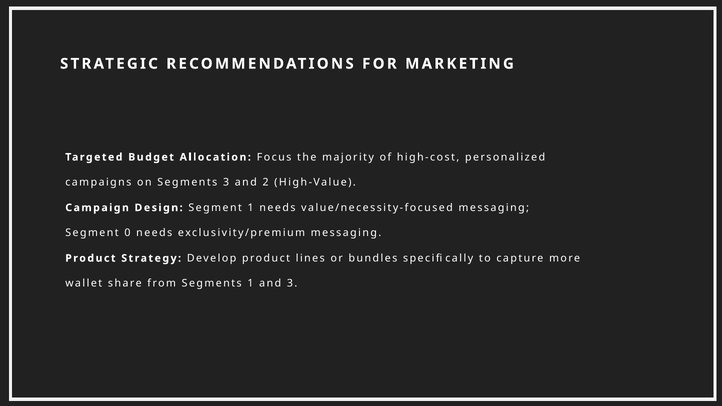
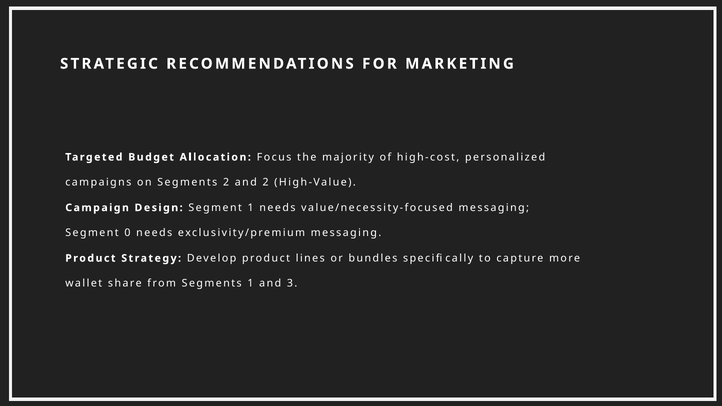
Segments 3: 3 -> 2 (226, 182)
